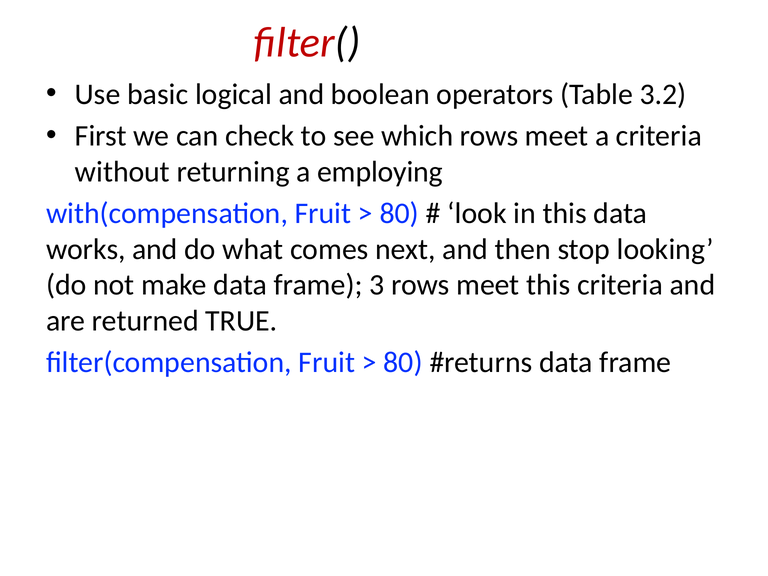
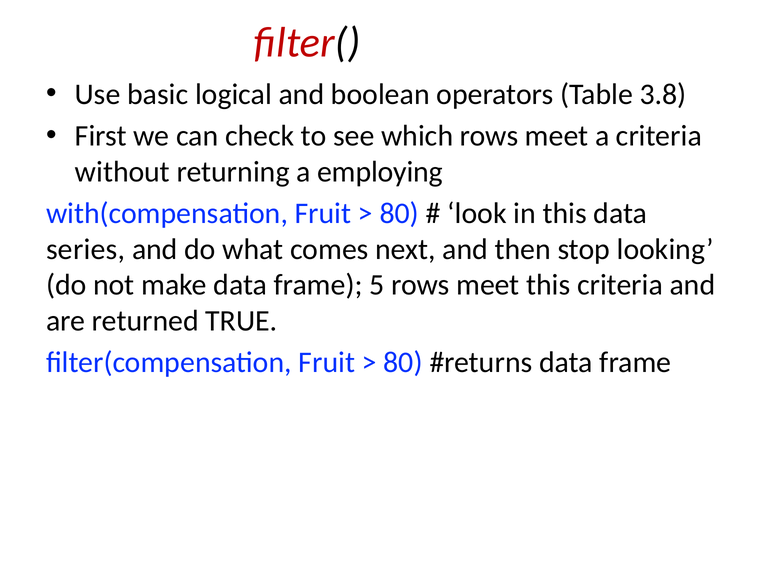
3.2: 3.2 -> 3.8 (663, 94)
works: works -> series (86, 249)
3: 3 -> 5 (377, 285)
